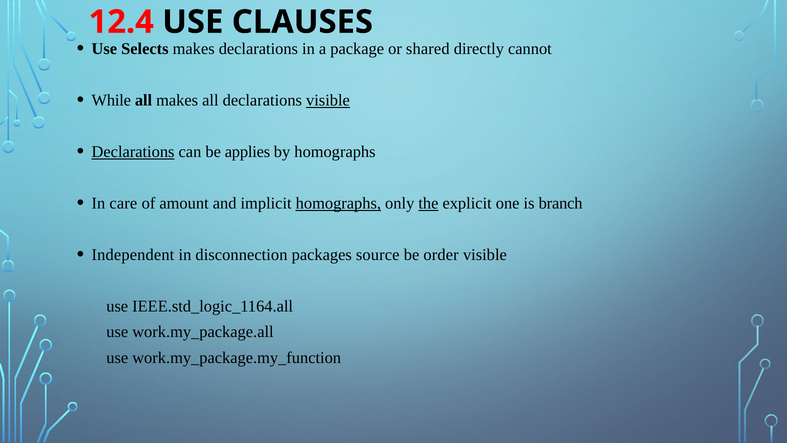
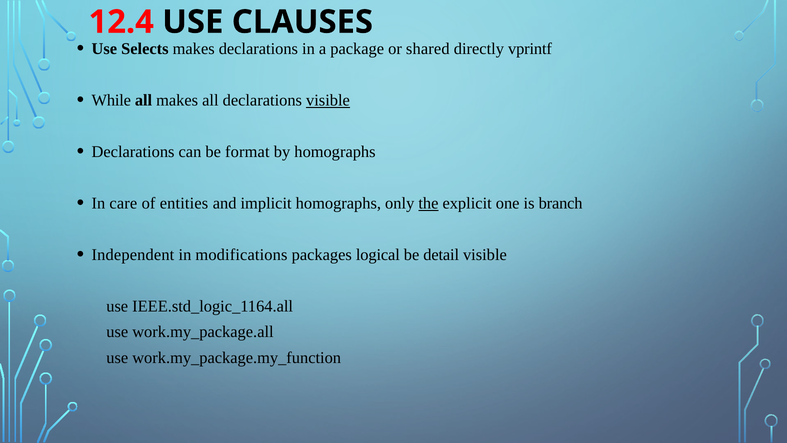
cannot: cannot -> vprintf (530, 49)
Declarations underline: present -> none (133, 152)
applies: applies -> format (247, 152)
amount: amount -> entities (184, 203)
homographs underline: present -> none (338, 203)
disconnection: disconnection -> modifications (241, 255)
source: source -> logical (378, 255)
order: order -> detail (441, 255)
